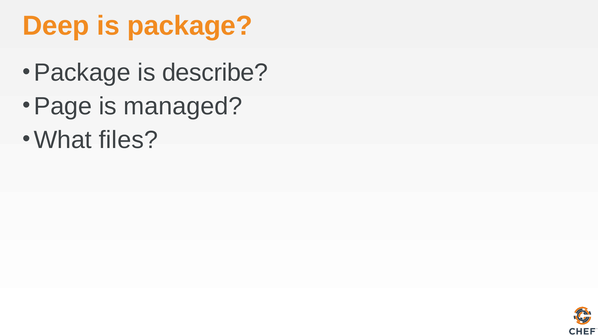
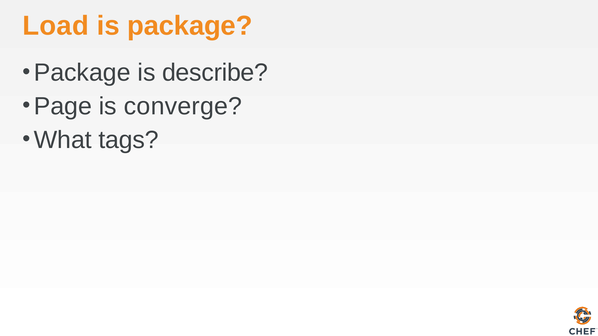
Deep: Deep -> Load (56, 26)
managed: managed -> converge (183, 106)
files: files -> tags (129, 140)
